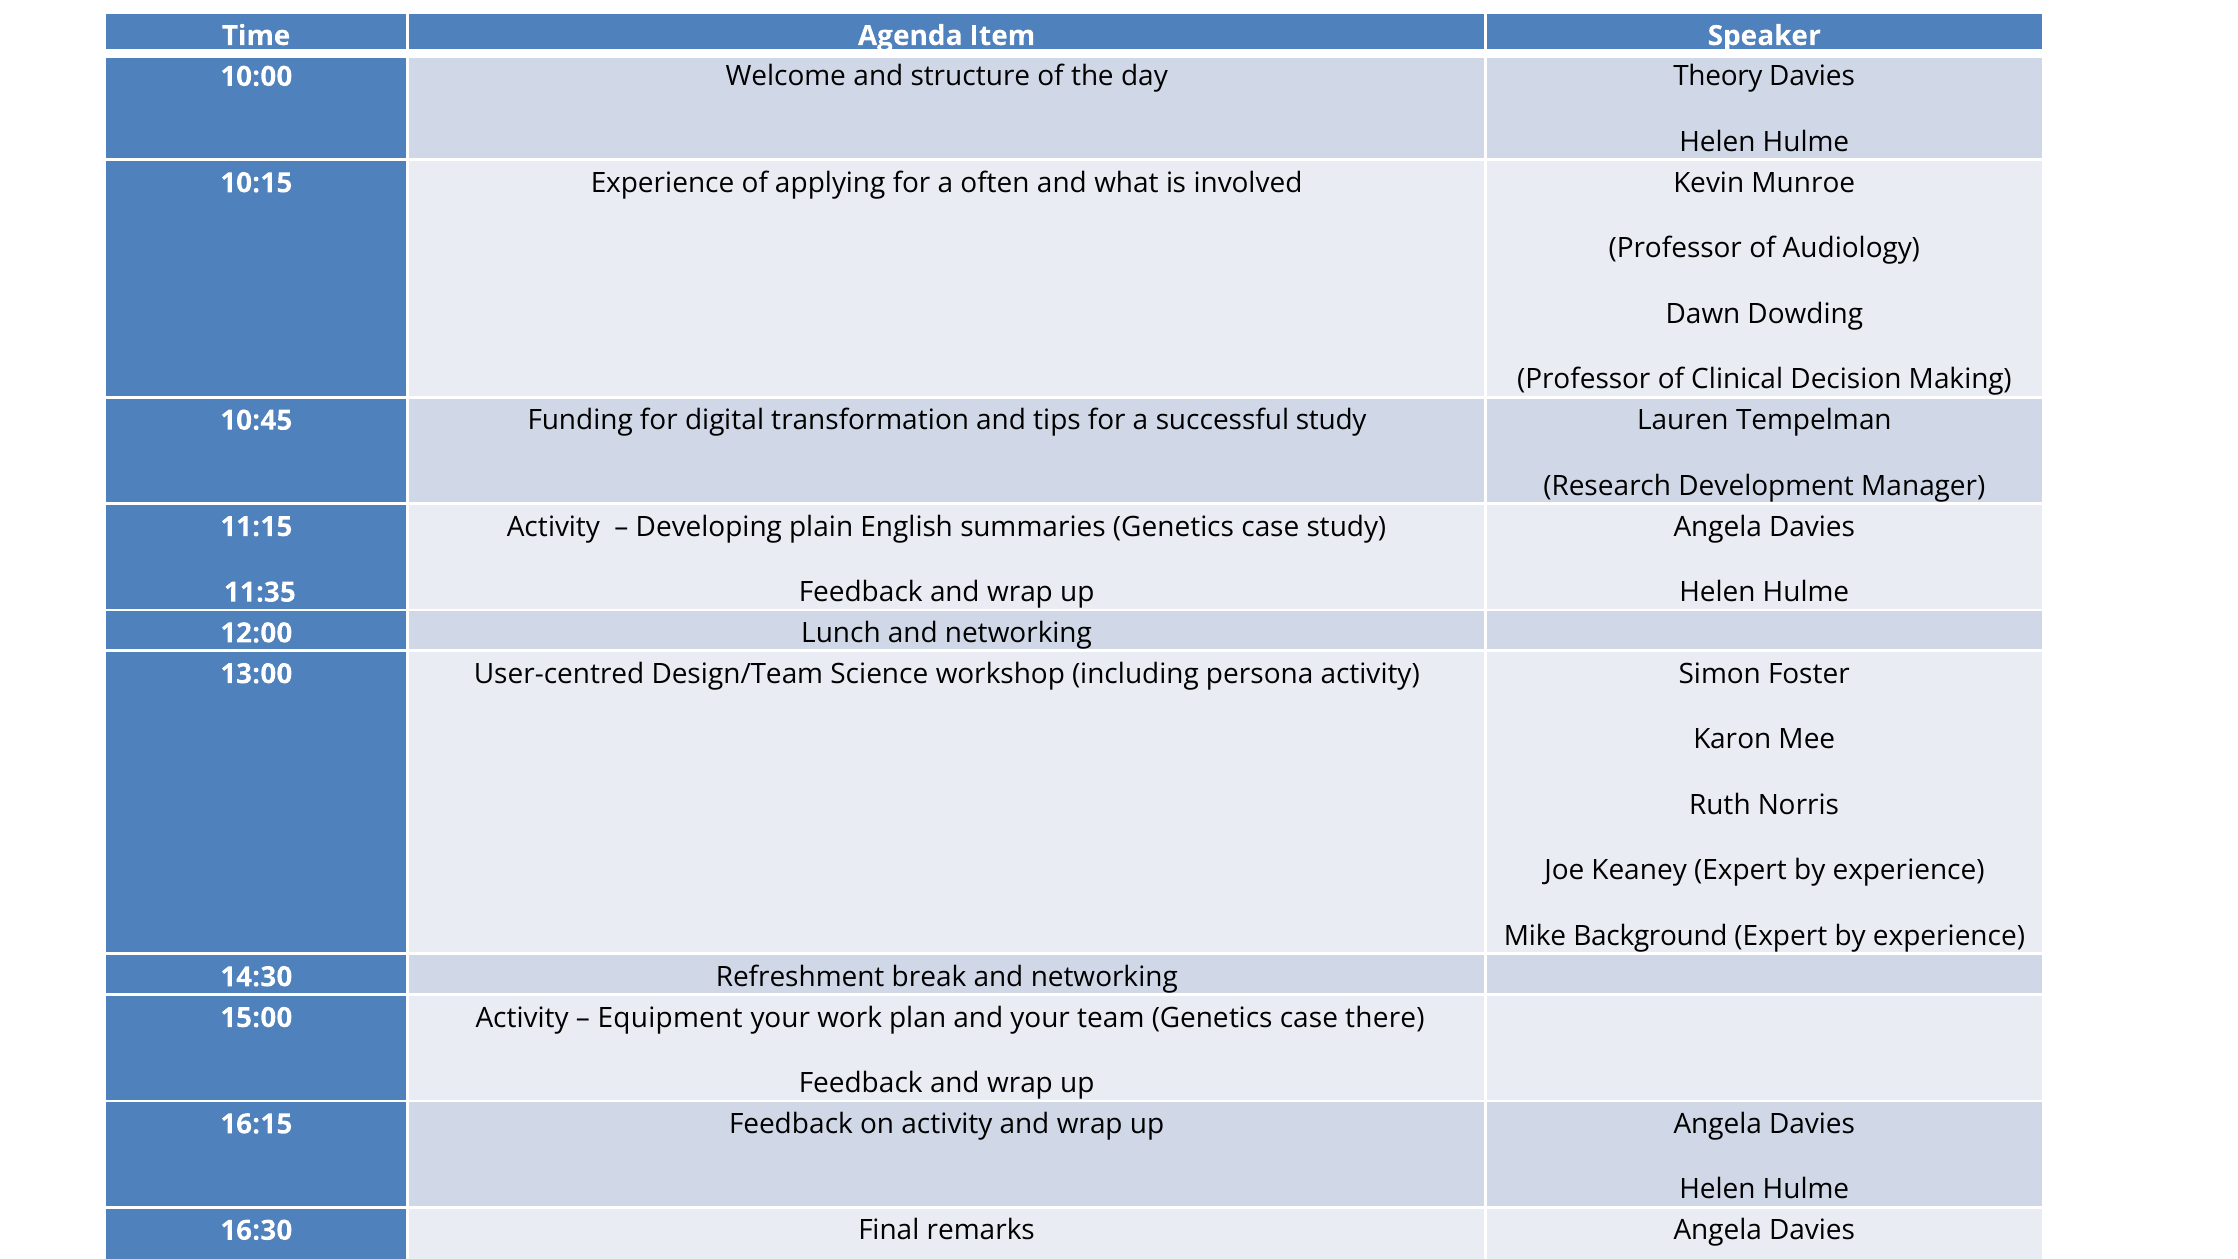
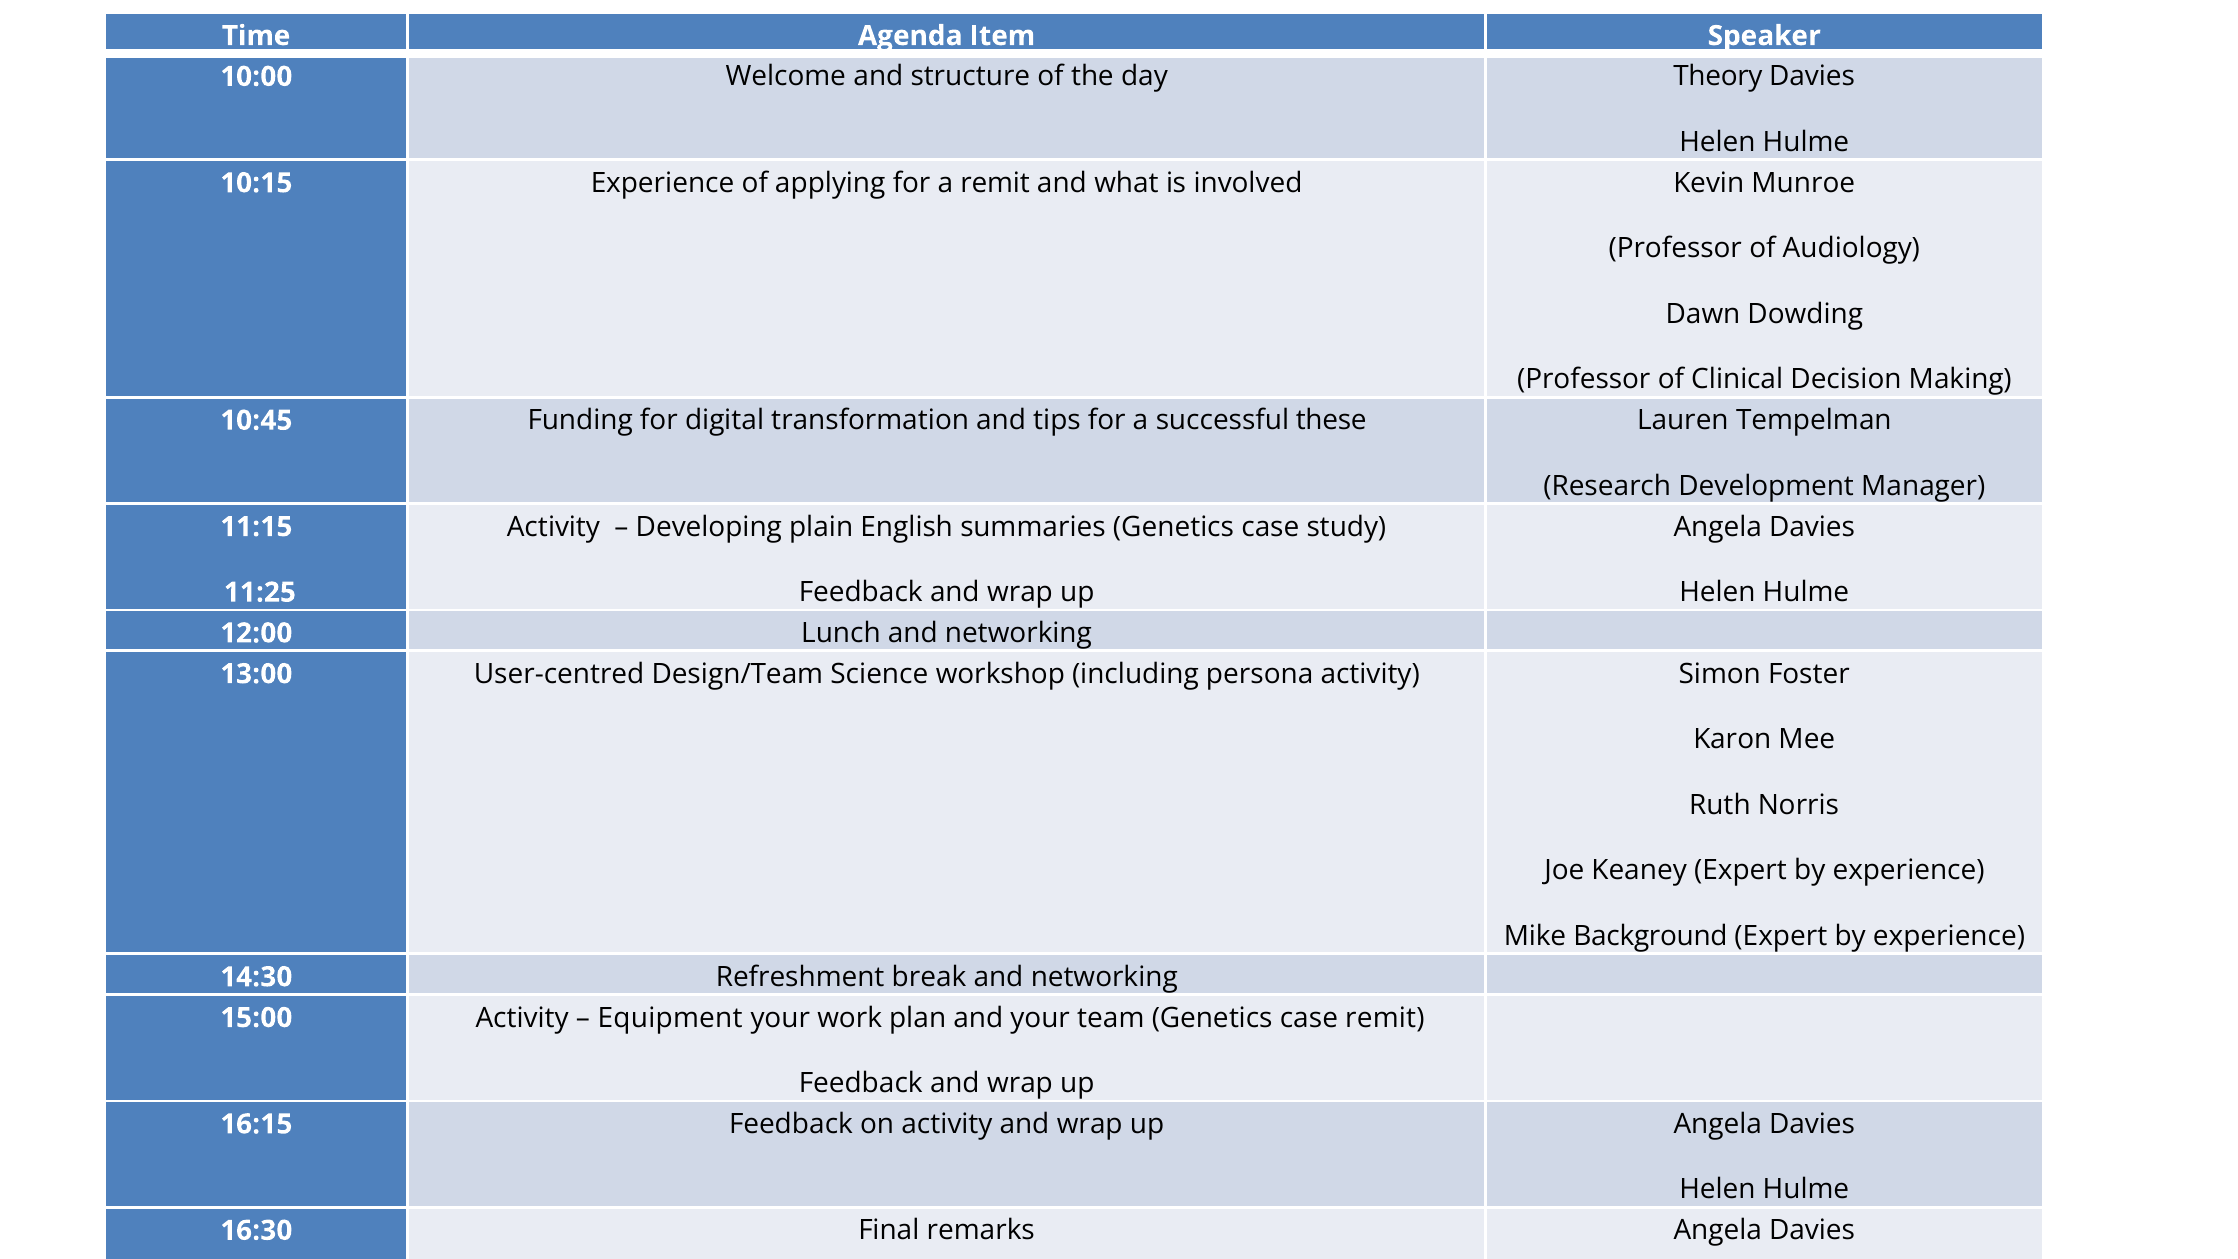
a often: often -> remit (995, 183)
successful study: study -> these (1331, 420)
11:35: 11:35 -> 11:25 (260, 592)
case there: there -> remit (1385, 1018)
